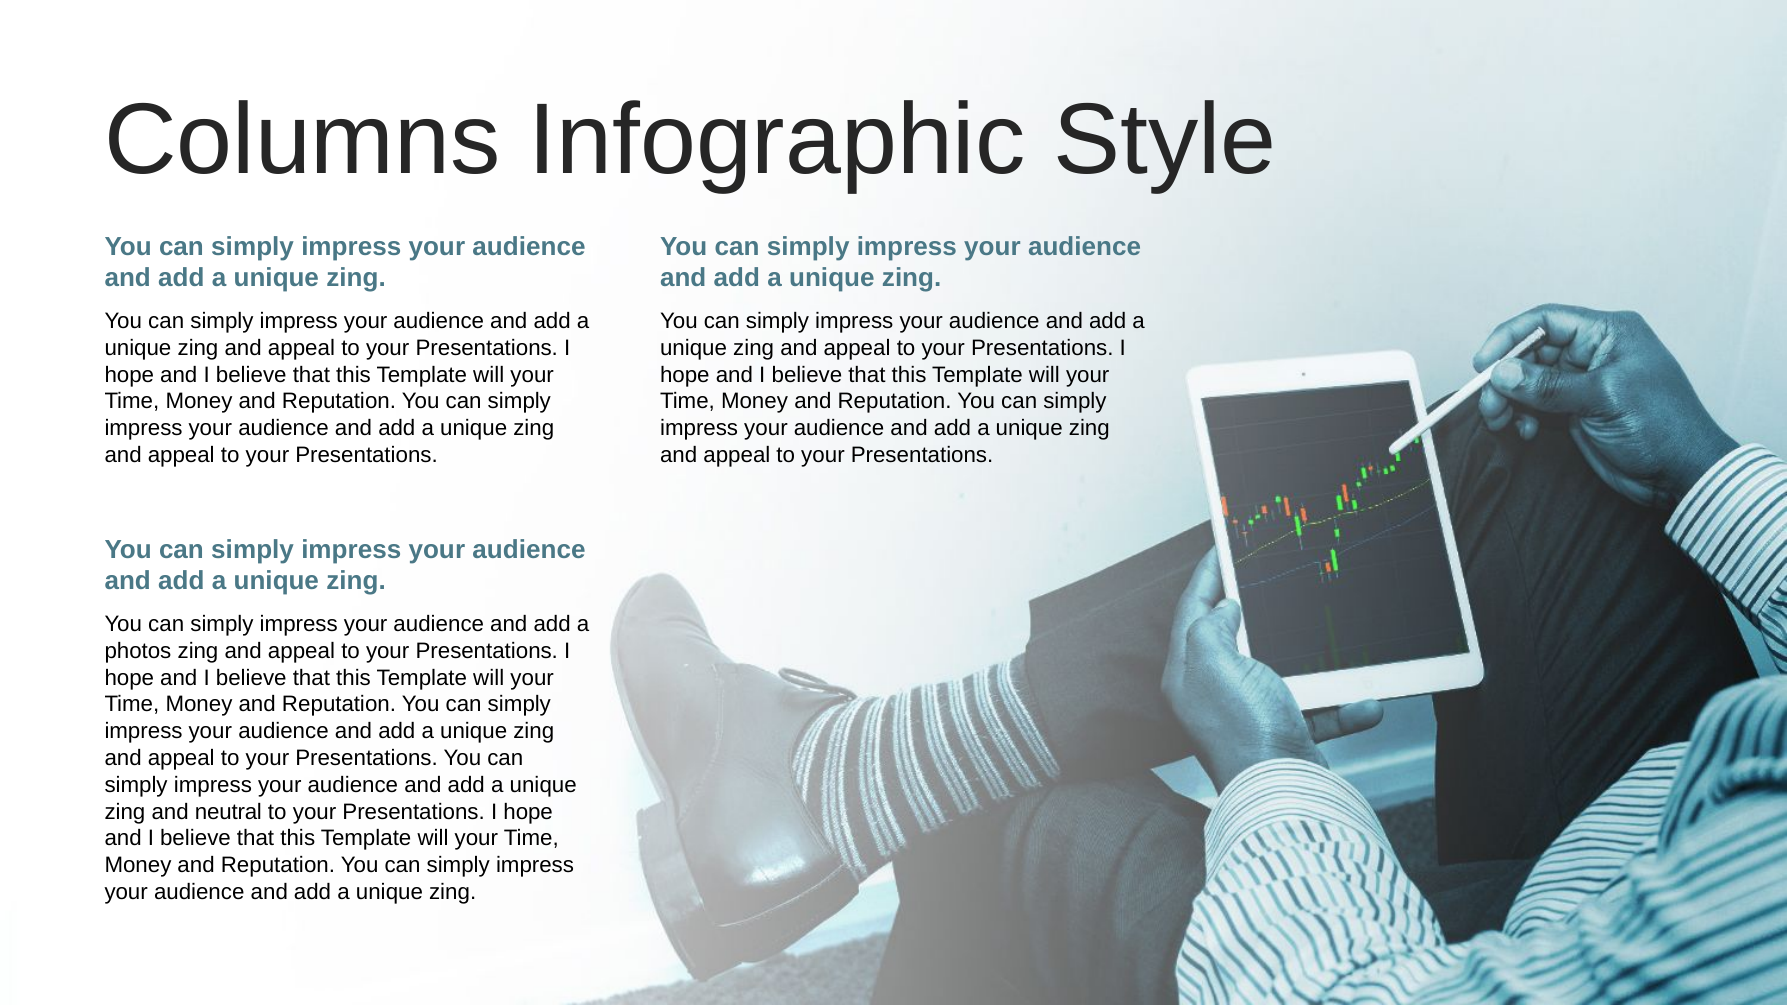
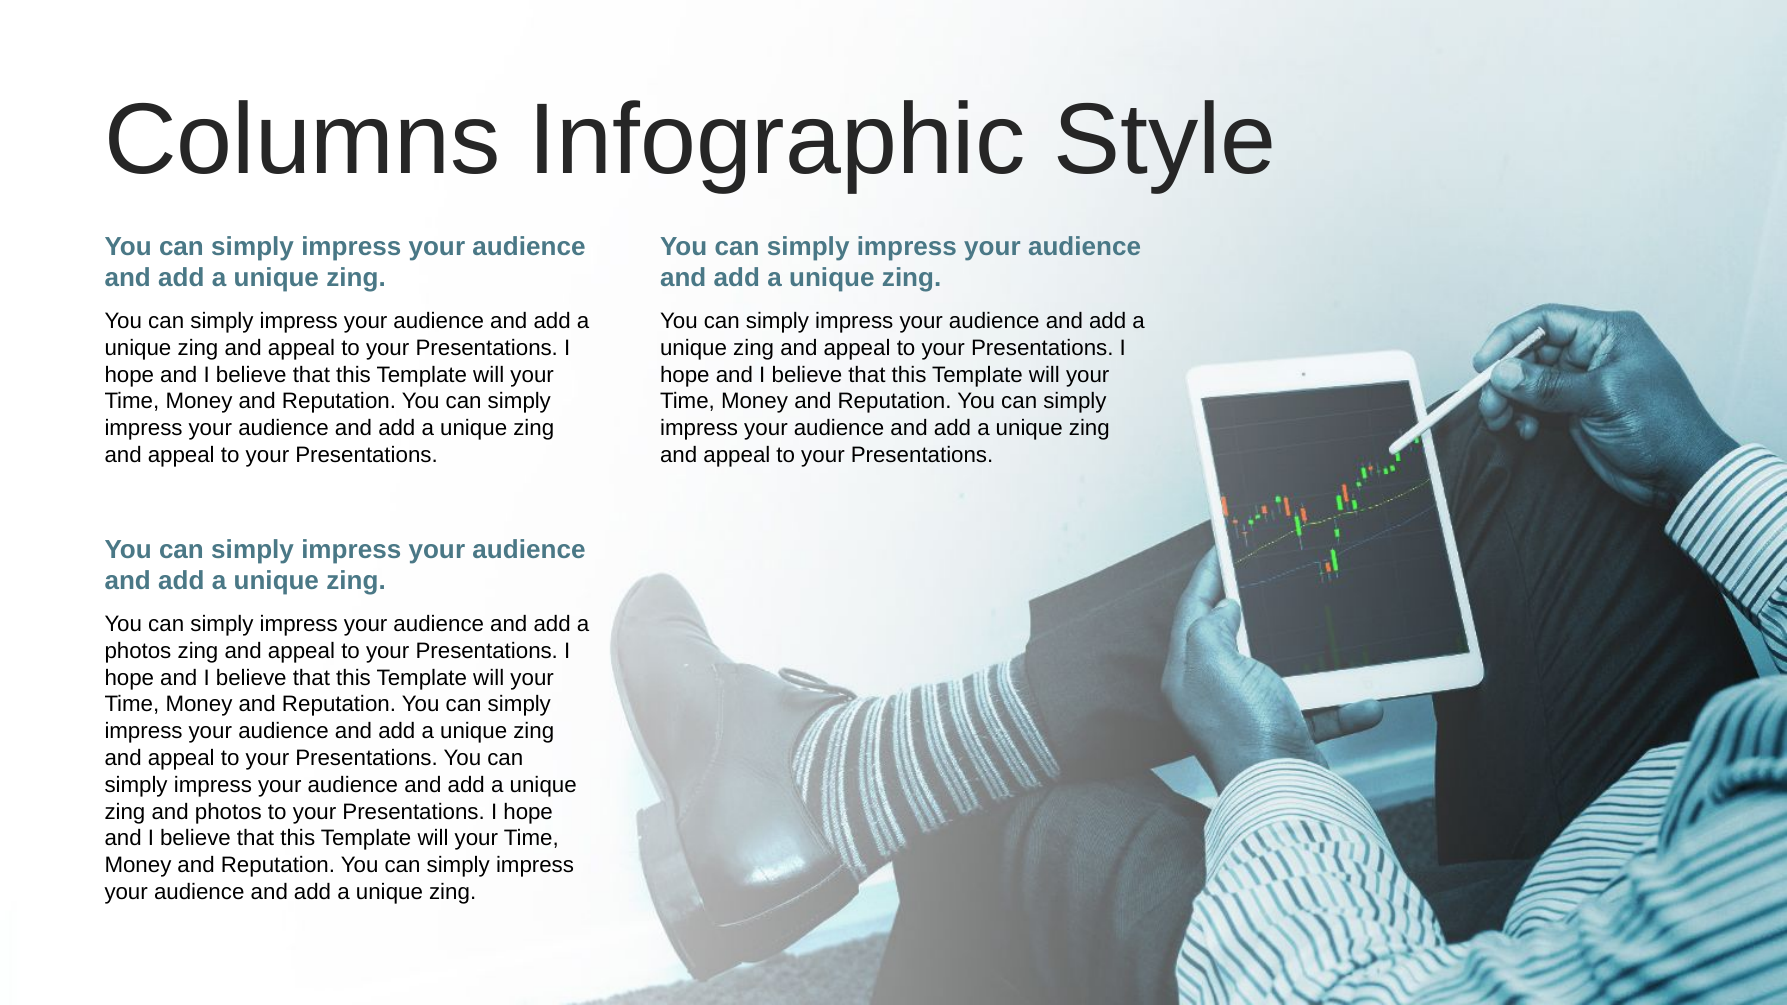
and neutral: neutral -> photos (228, 812)
